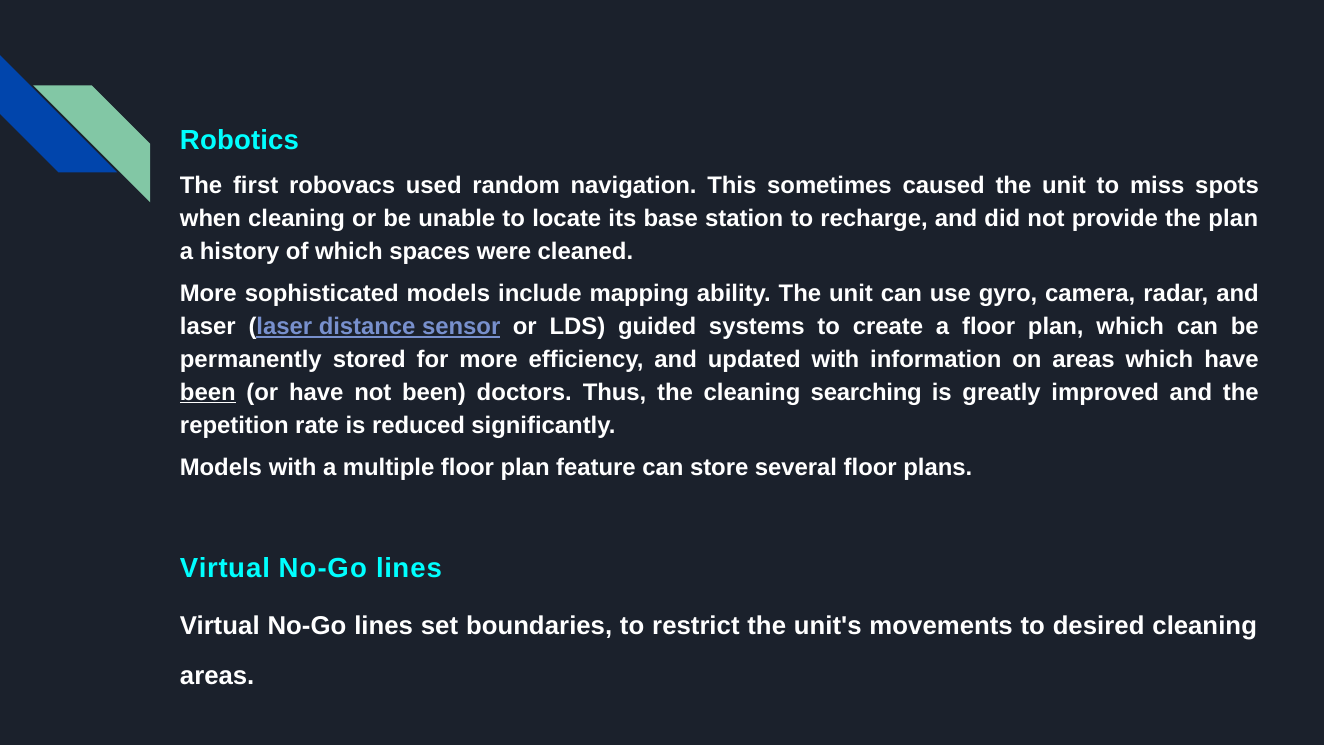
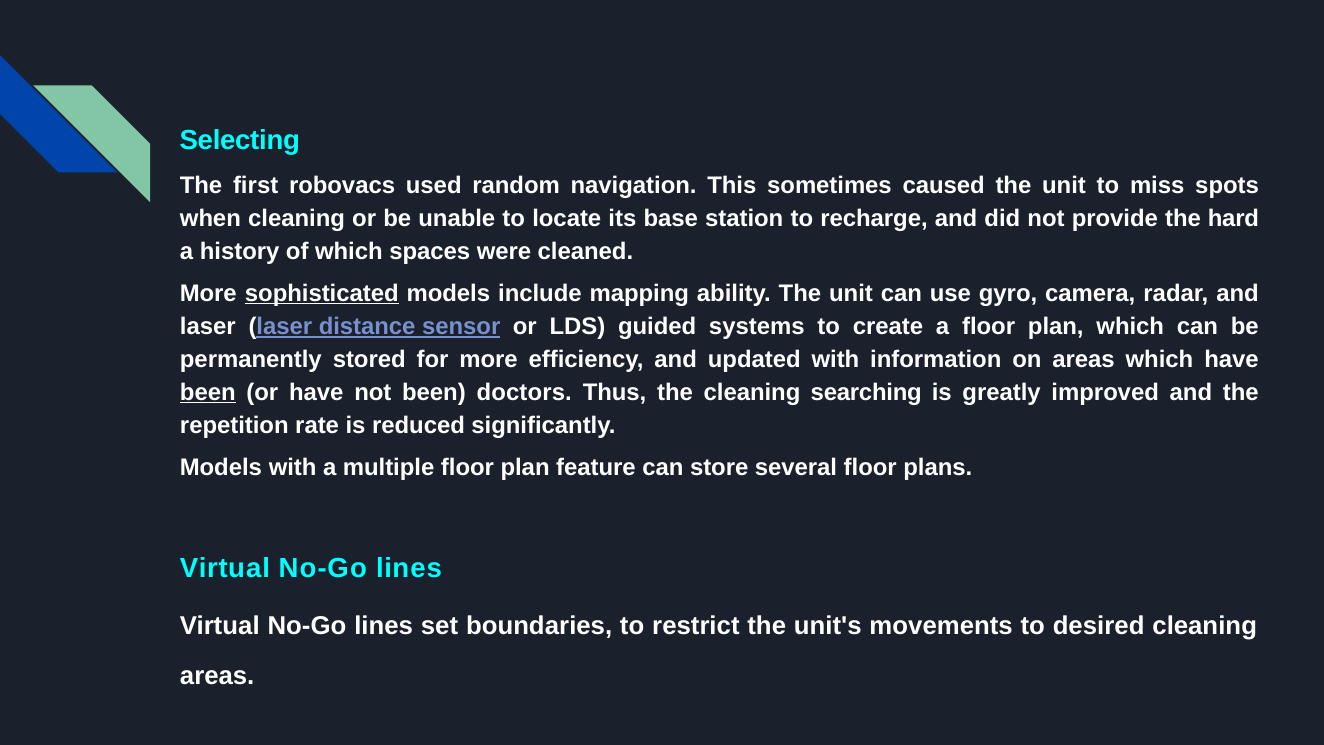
Robotics: Robotics -> Selecting (240, 141)
the plan: plan -> hard (1233, 218)
sophisticated underline: none -> present (322, 293)
